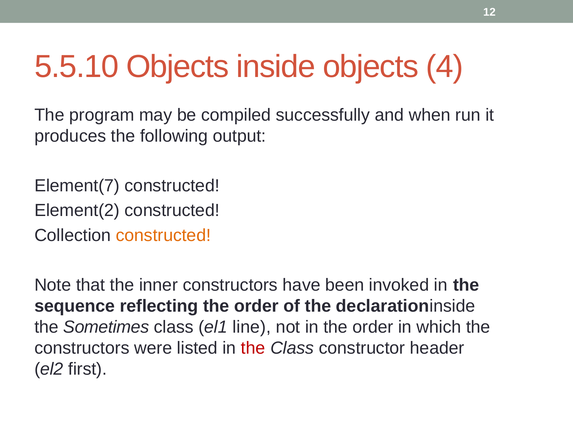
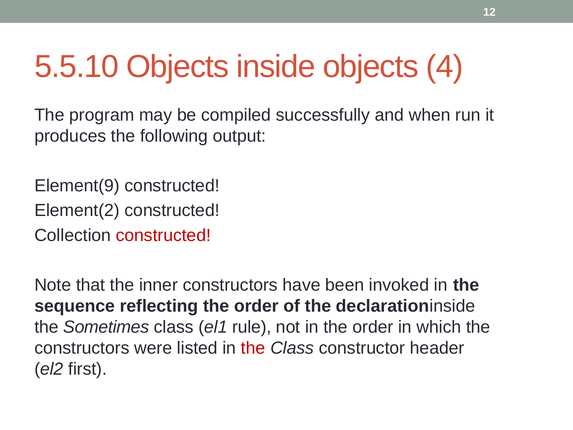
Element(7: Element(7 -> Element(9 (77, 186)
constructed colour: orange -> red (163, 235)
line: line -> rule (252, 327)
